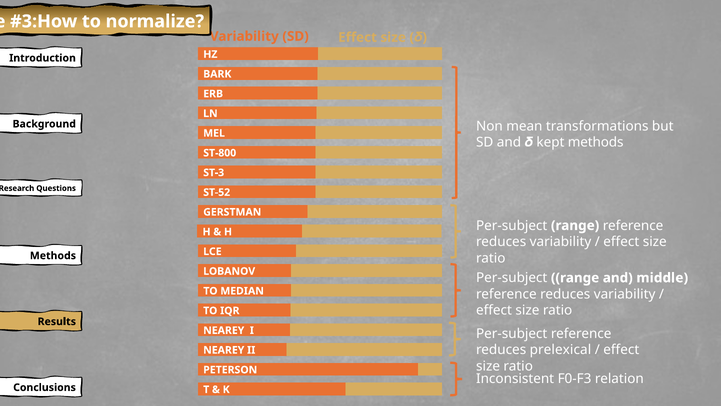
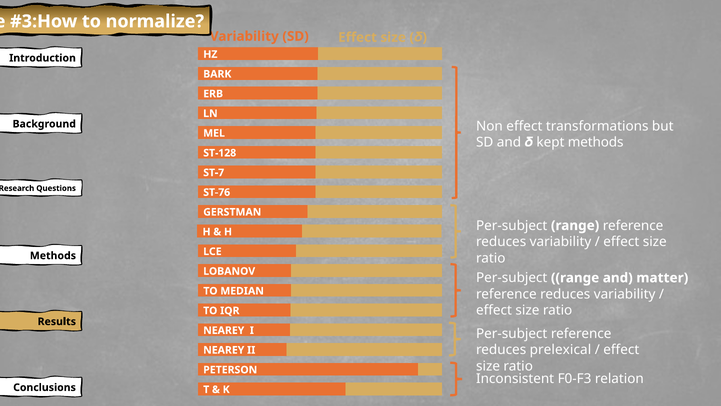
Non mean: mean -> effect (524, 126)
ST-800: ST-800 -> ST-128 (220, 153)
ST-3: ST-3 -> ST-7 (214, 172)
ST-52: ST-52 -> ST-76 (217, 192)
middle: middle -> matter (662, 278)
